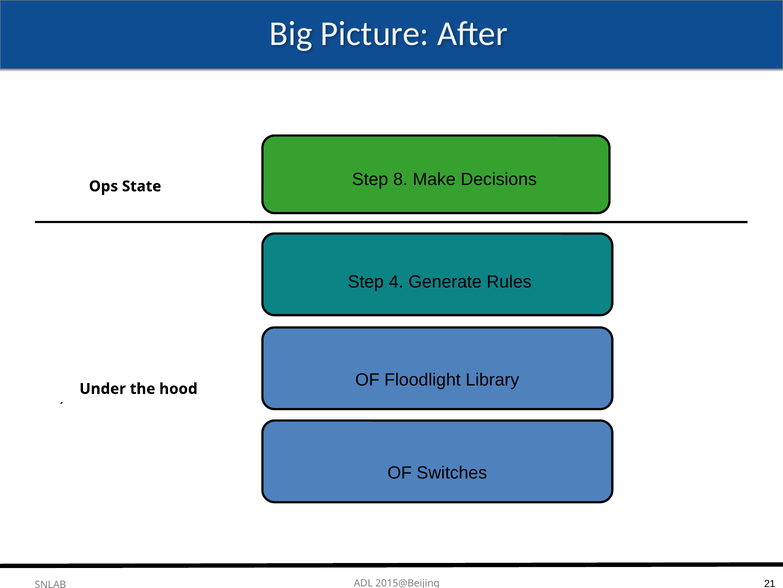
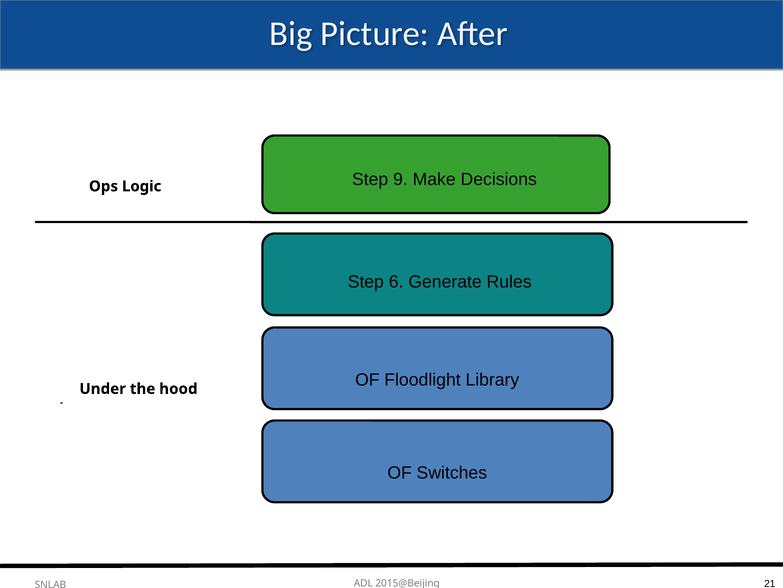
8: 8 -> 9 (400, 179)
State: State -> Logic (142, 186)
4: 4 -> 6 (396, 281)
